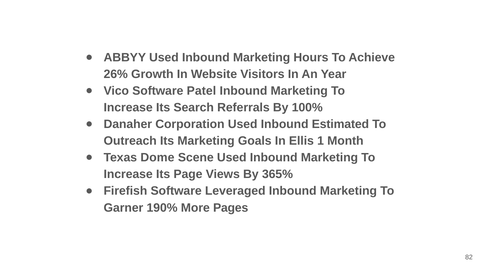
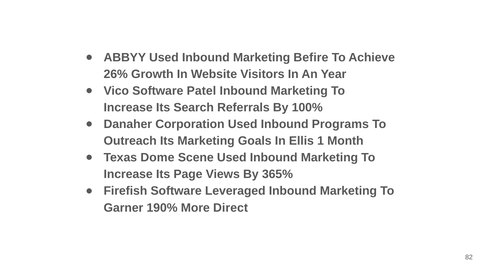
Hours: Hours -> Befire (311, 58)
Estimated: Estimated -> Programs (340, 124)
Pages: Pages -> Direct (231, 208)
